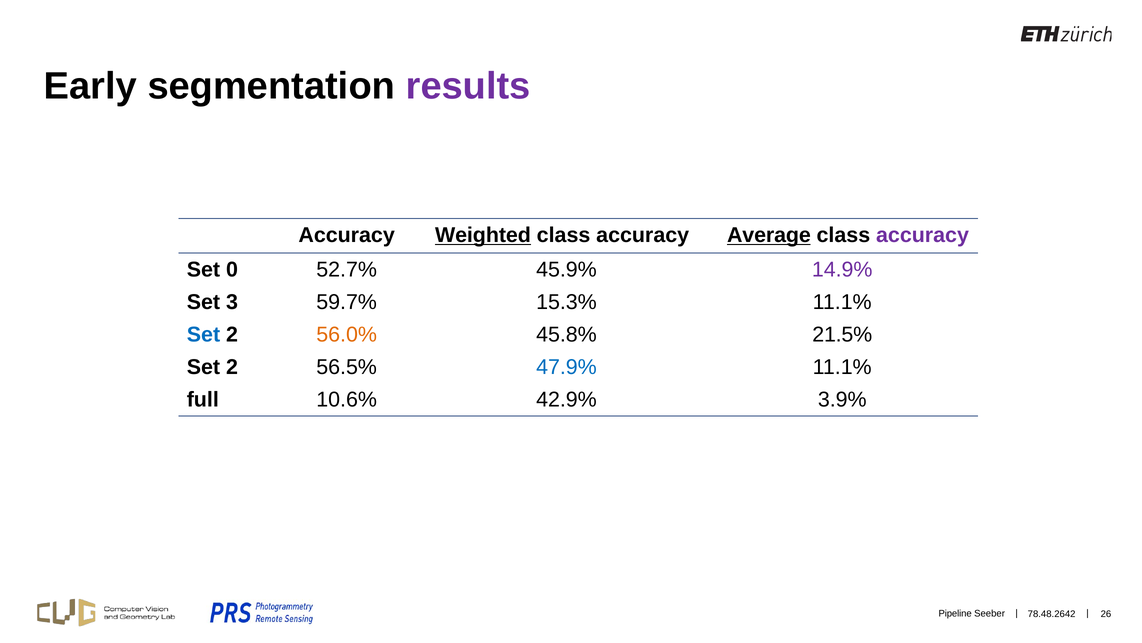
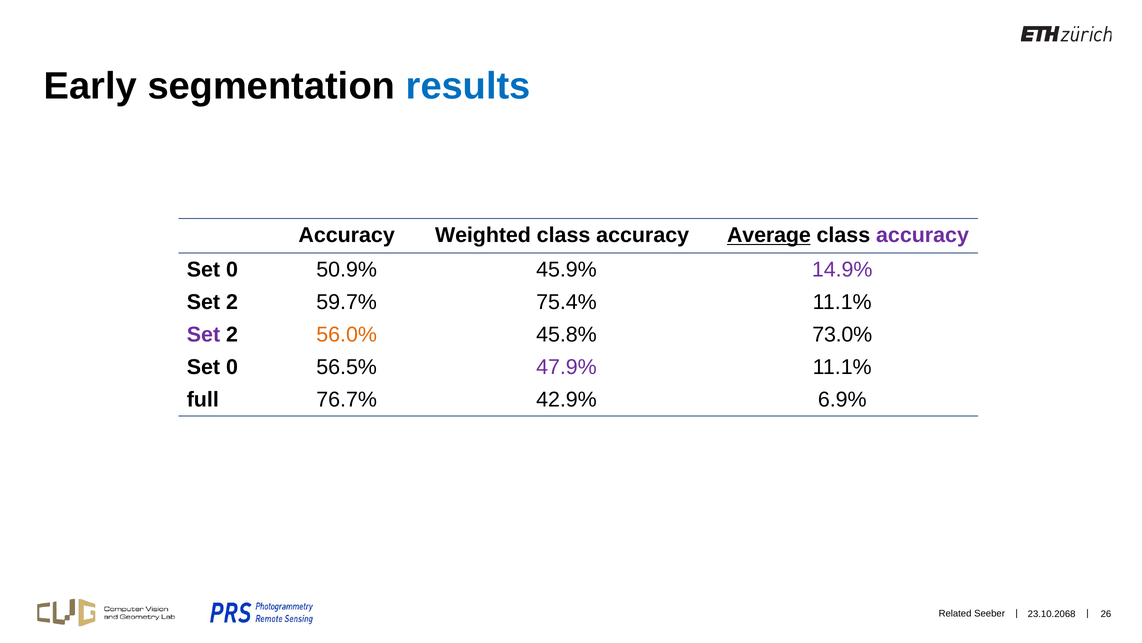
results colour: purple -> blue (468, 86)
Weighted underline: present -> none (483, 235)
52.7%: 52.7% -> 50.9% (347, 269)
3: 3 -> 2 (232, 302)
15.3%: 15.3% -> 75.4% (566, 302)
Set colour: blue -> purple (203, 334)
21.5%: 21.5% -> 73.0% (842, 334)
2: 2 -> 0 (232, 367)
47.9% colour: blue -> purple (566, 367)
10.6%: 10.6% -> 76.7% (347, 400)
3.9%: 3.9% -> 6.9% (842, 400)
Pipeline: Pipeline -> Related (955, 613)
78.48.2642: 78.48.2642 -> 23.10.2068 (1052, 614)
